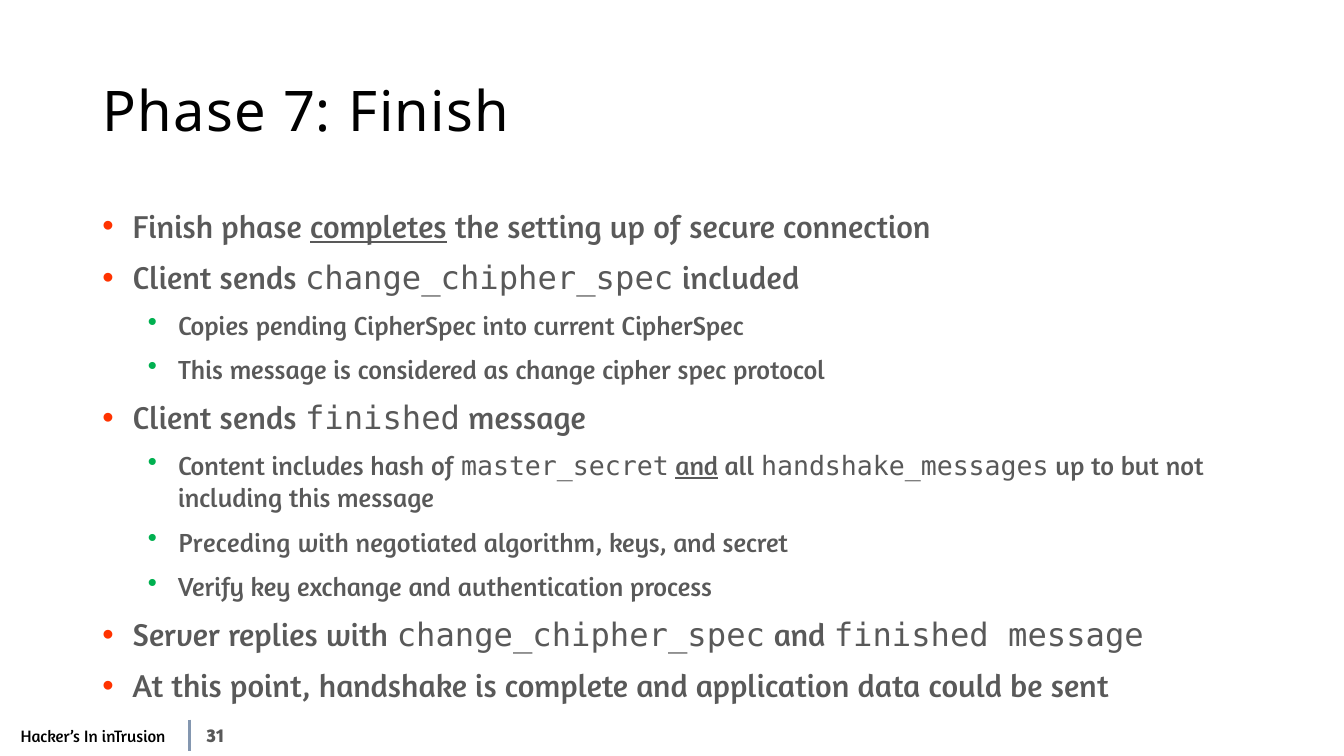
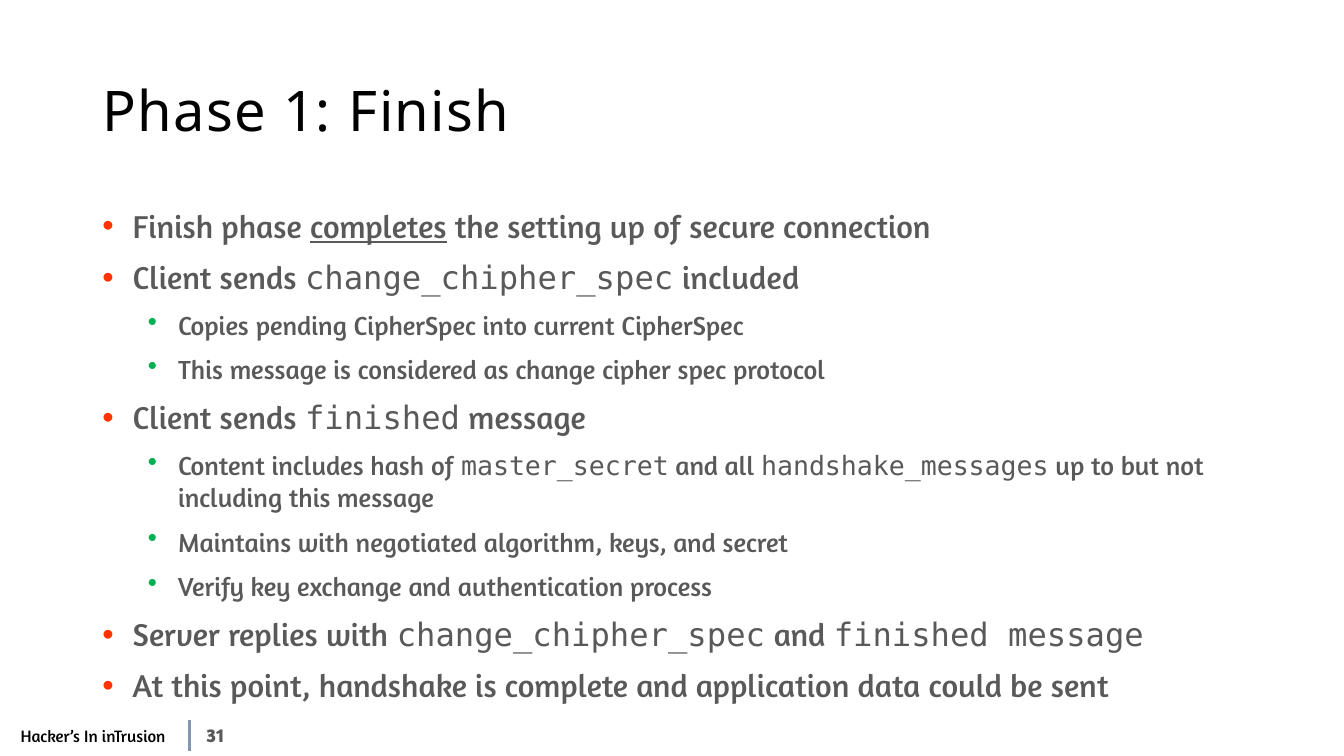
7: 7 -> 1 (307, 113)
and underline: present -> none (697, 467)
Preceding: Preceding -> Maintains (235, 543)
